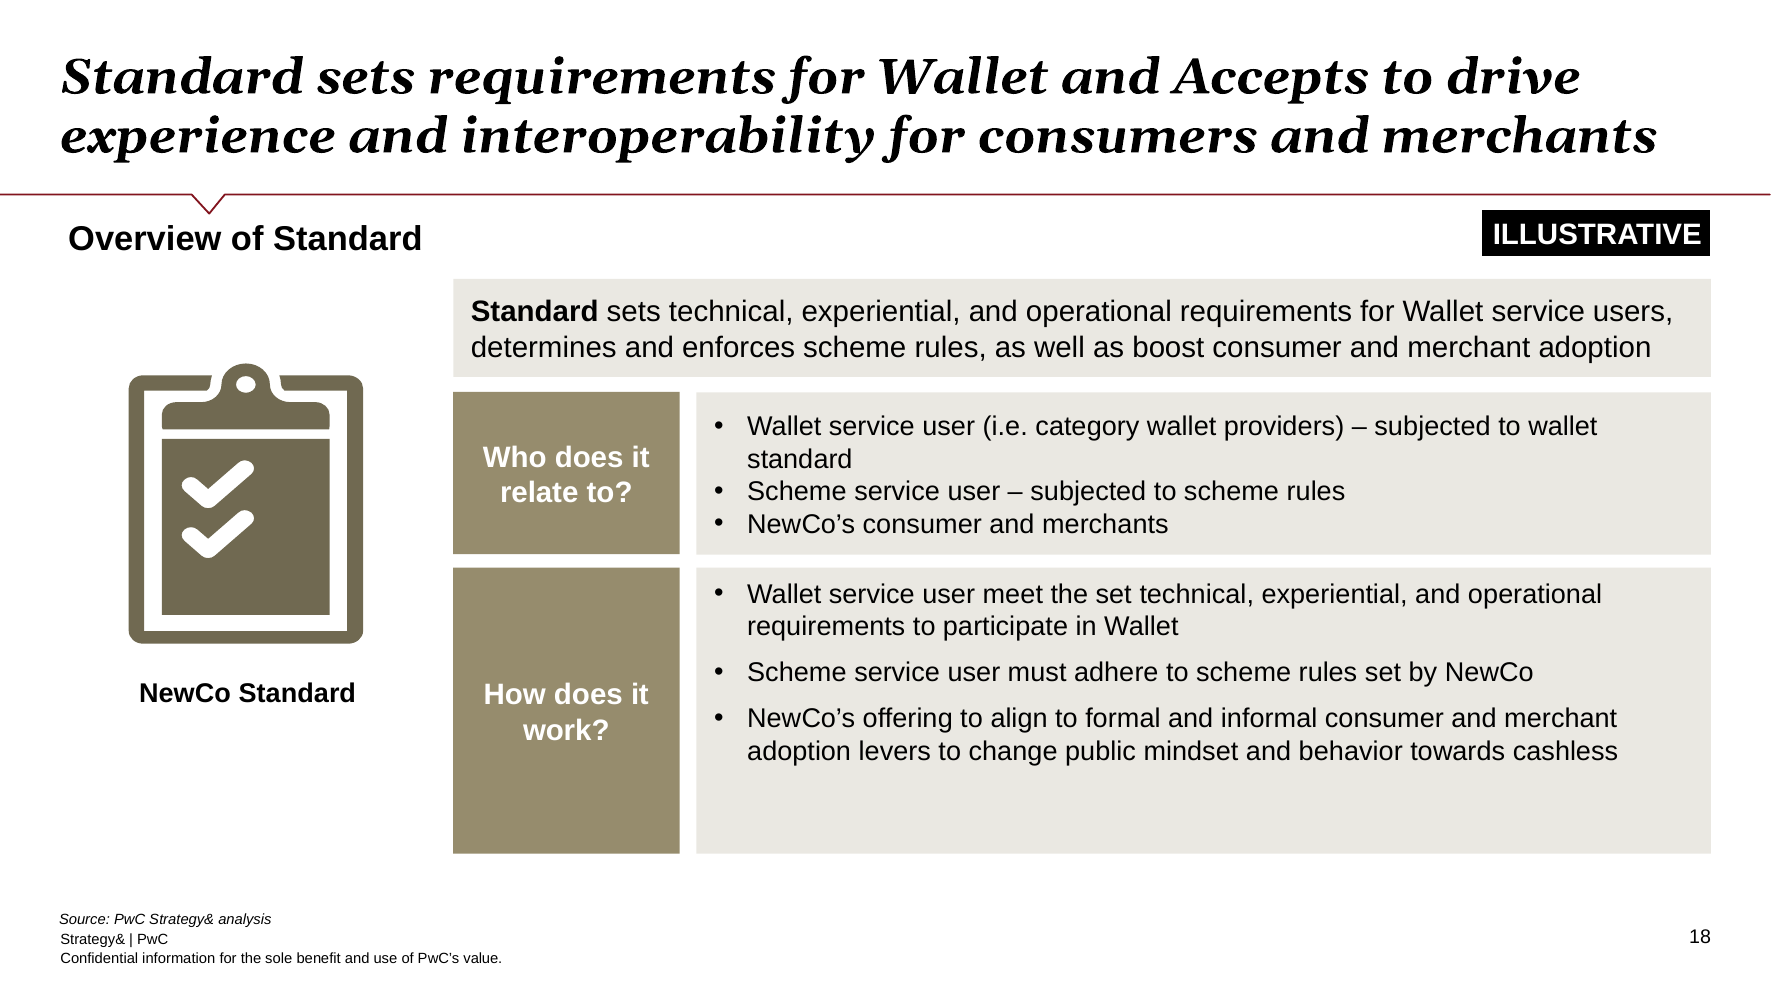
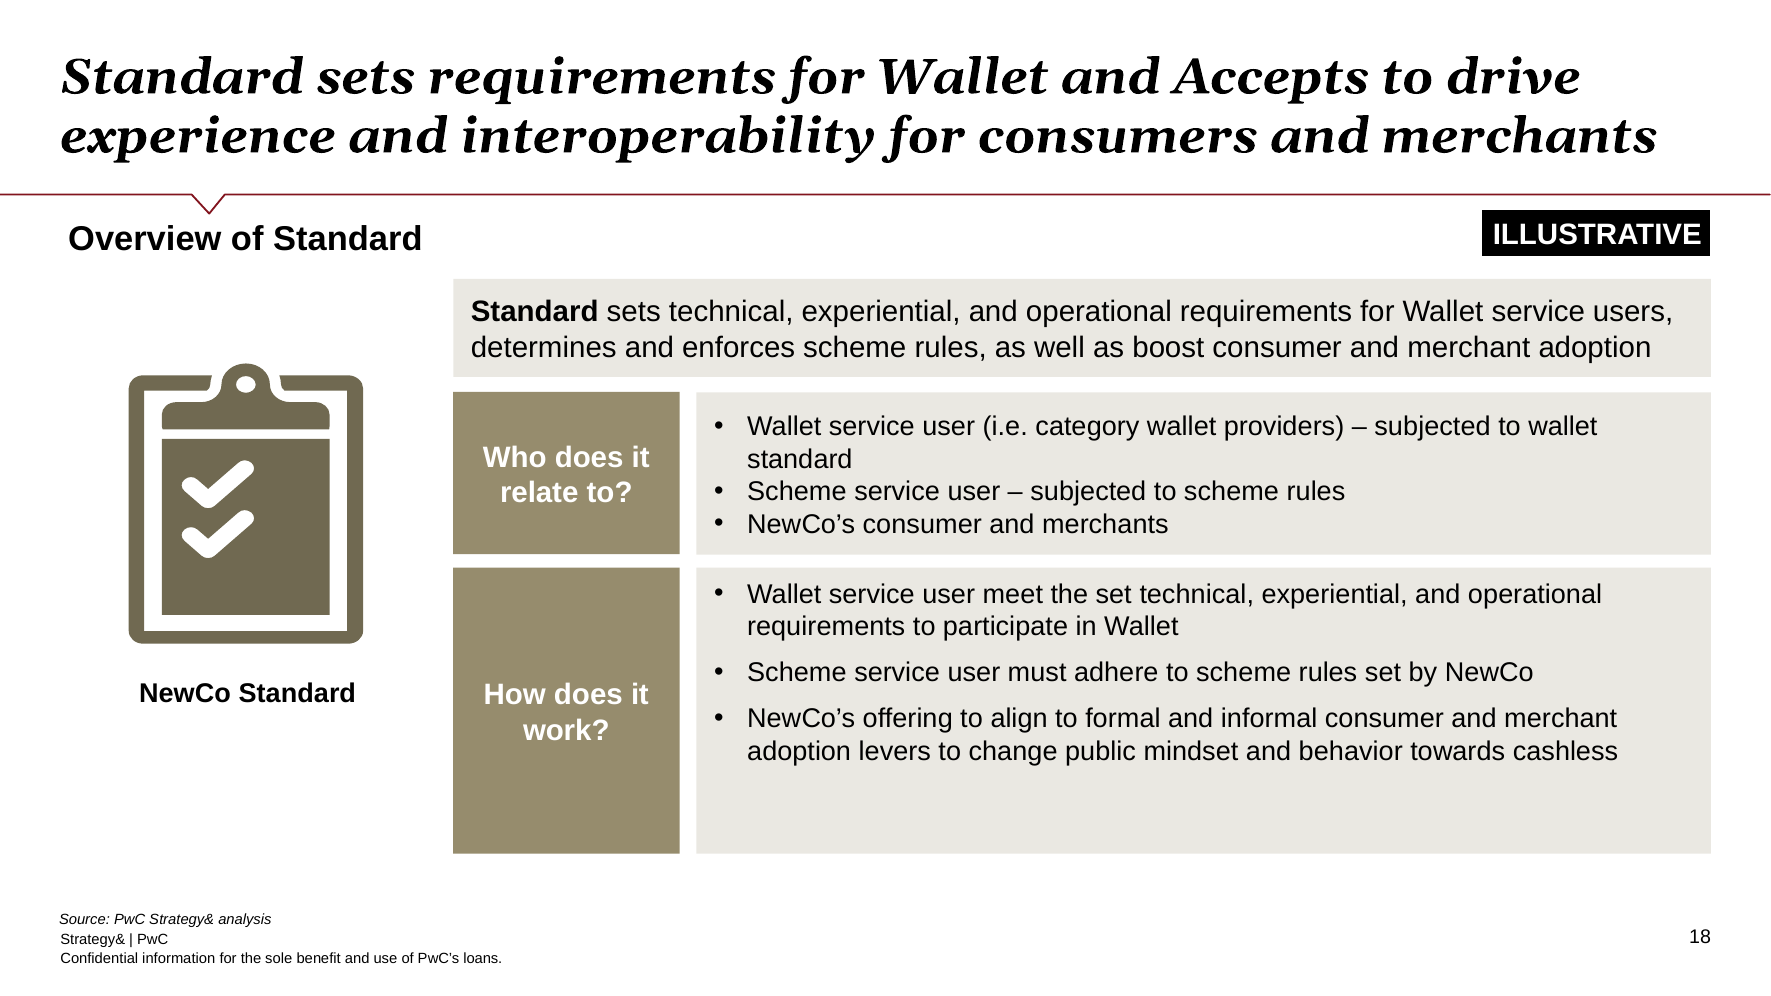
value: value -> loans (483, 959)
